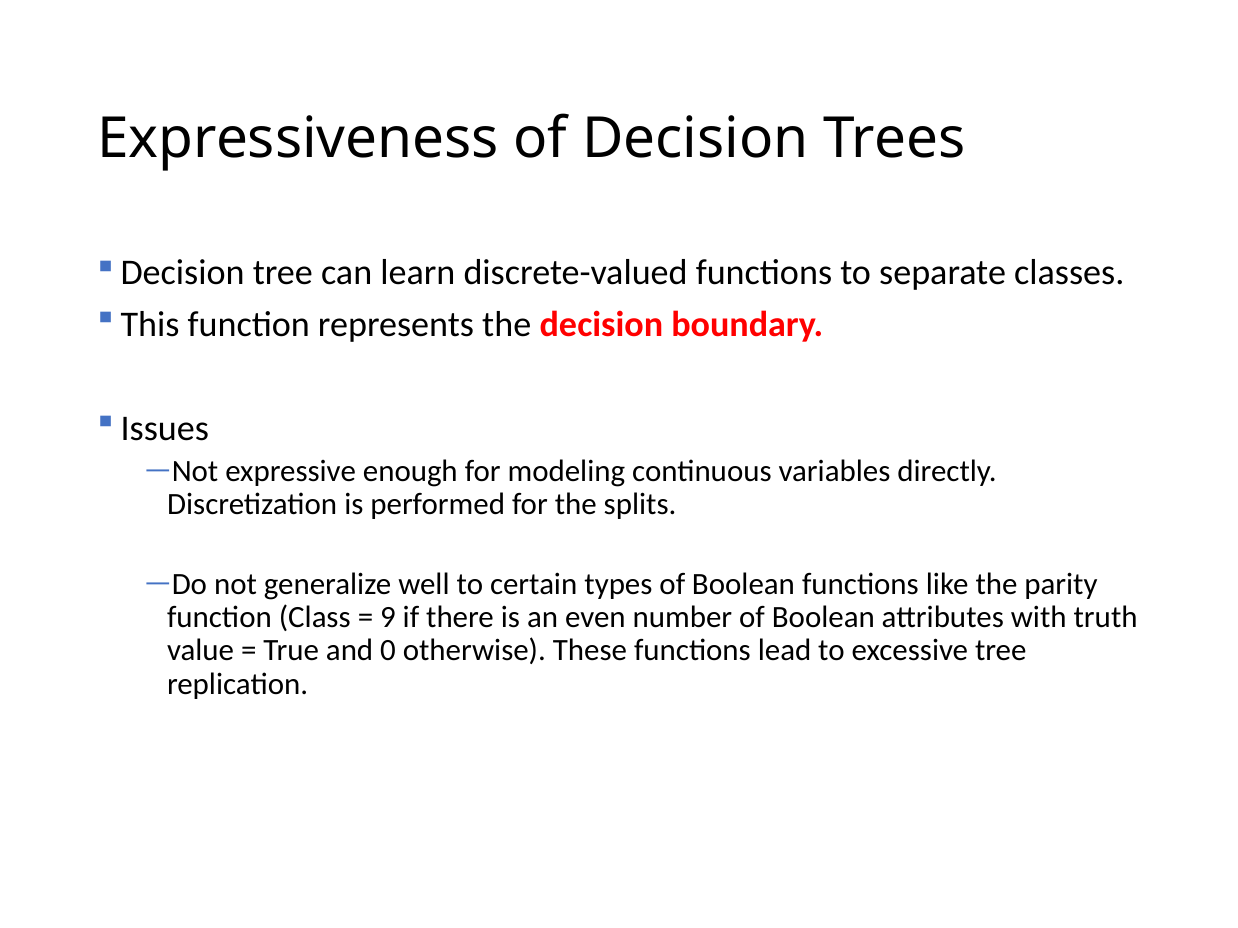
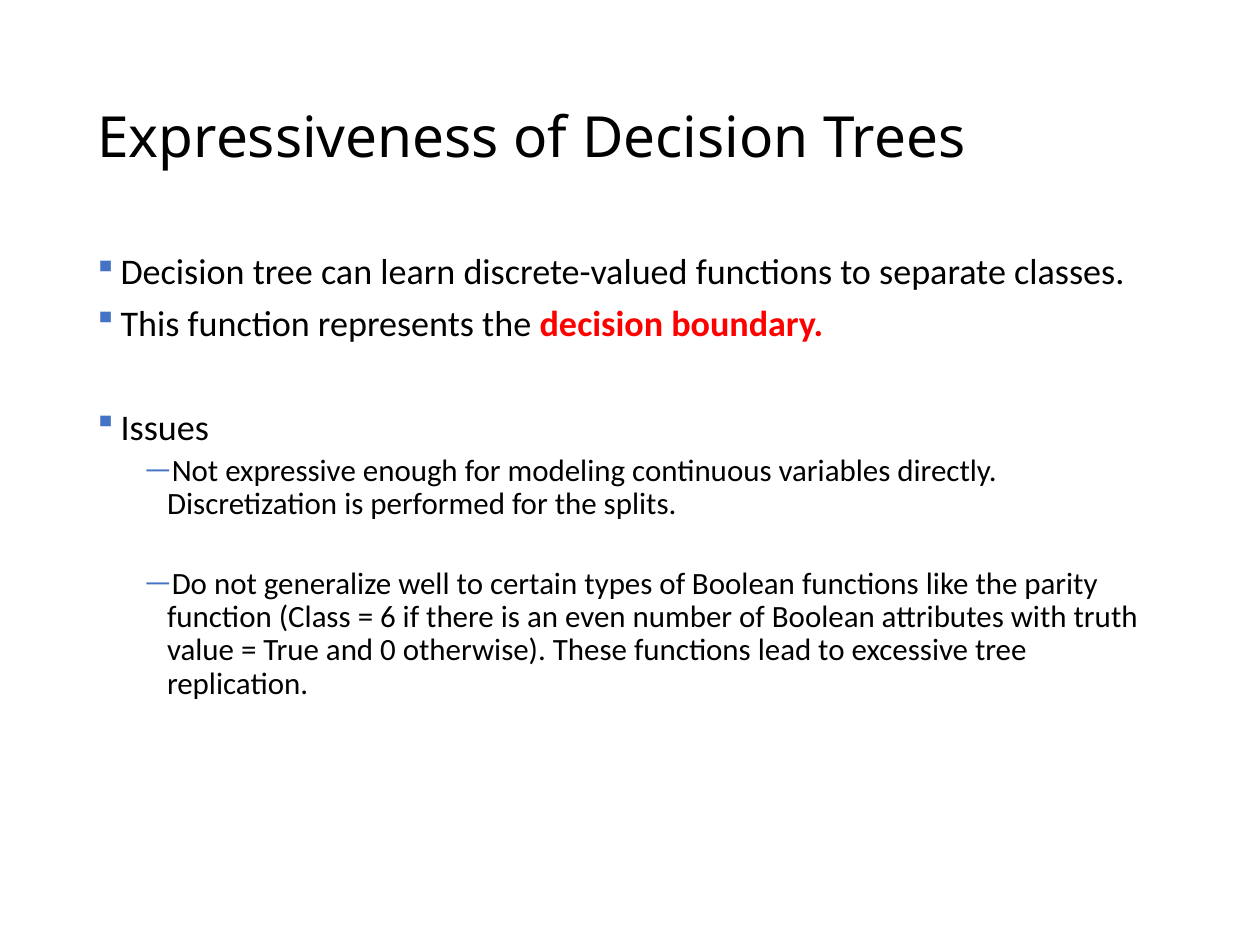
9: 9 -> 6 (388, 618)
